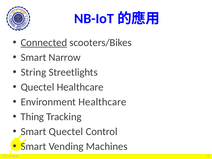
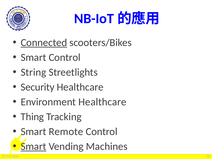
Smart Narrow: Narrow -> Control (65, 57)
Quectel: Quectel -> Security (38, 87)
Smart Quectel: Quectel -> Remote (66, 132)
Smart underline: none -> present (33, 146)
